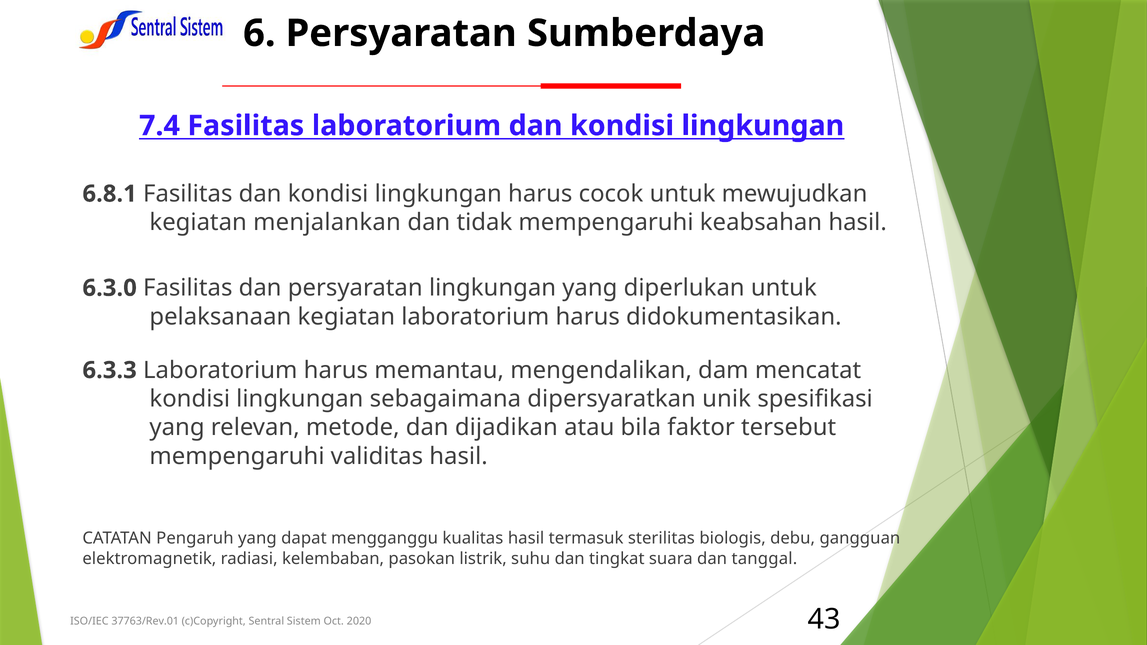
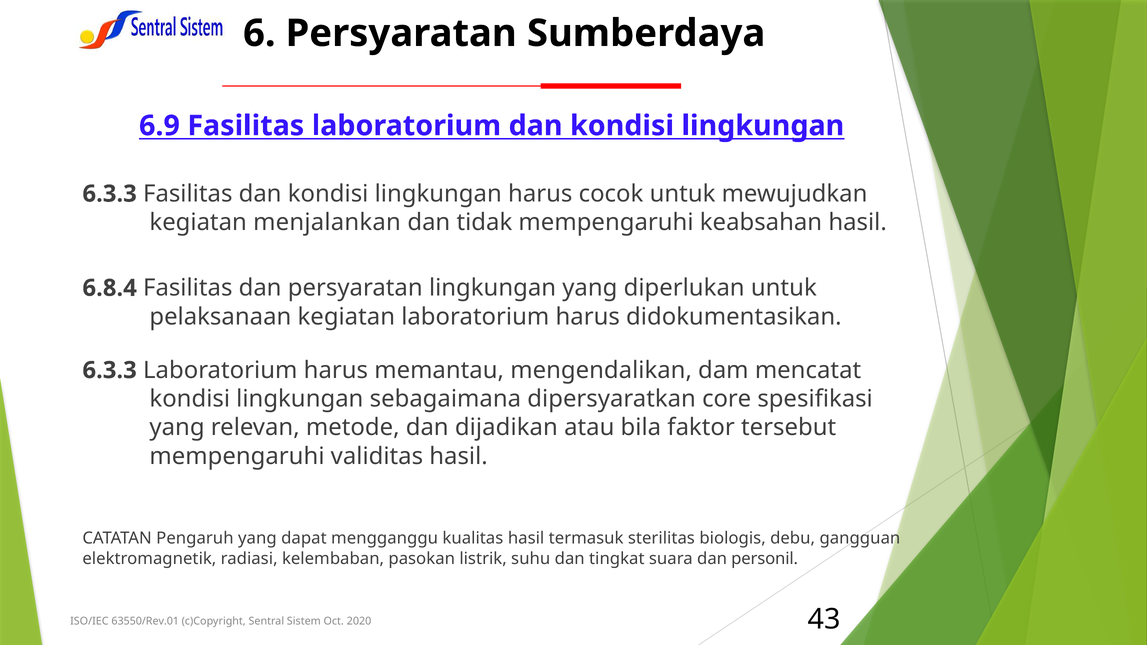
7.4: 7.4 -> 6.9 (159, 126)
6.8.1: 6.8.1 -> 6.3.3 (110, 194)
6.3.0: 6.3.0 -> 6.8.4 (110, 288)
unik: unik -> core (727, 399)
tanggal: tanggal -> personil (765, 559)
37763/Rev.01: 37763/Rev.01 -> 63550/Rev.01 (145, 622)
